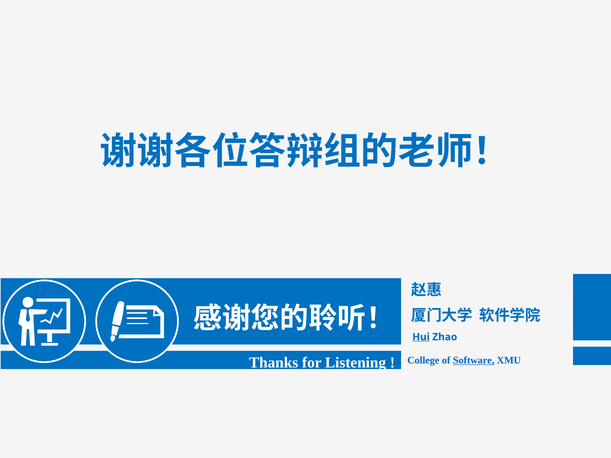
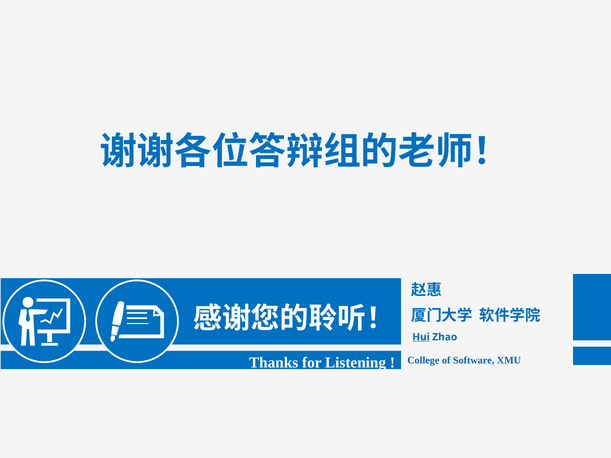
Software underline: present -> none (474, 361)
